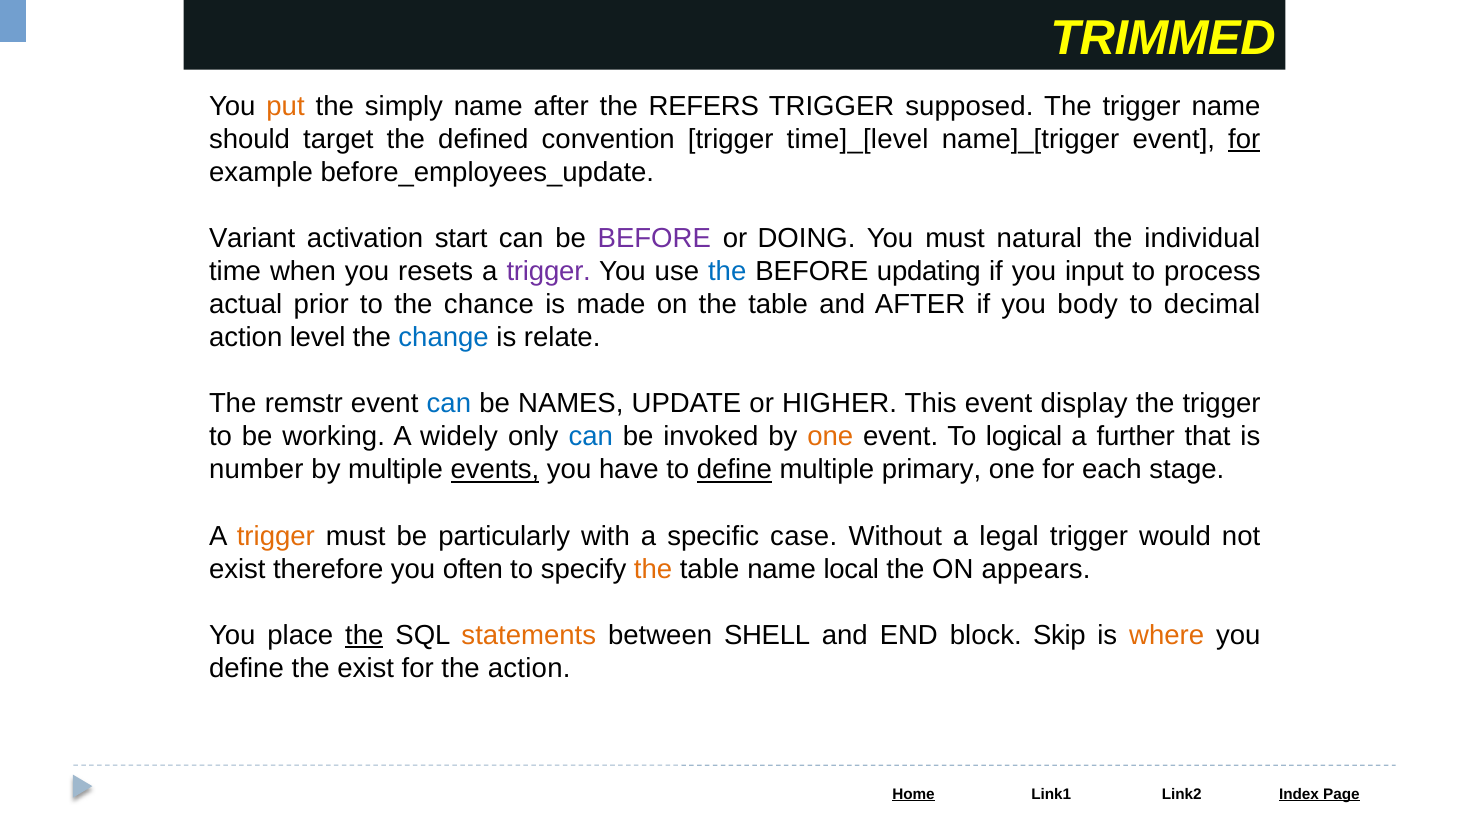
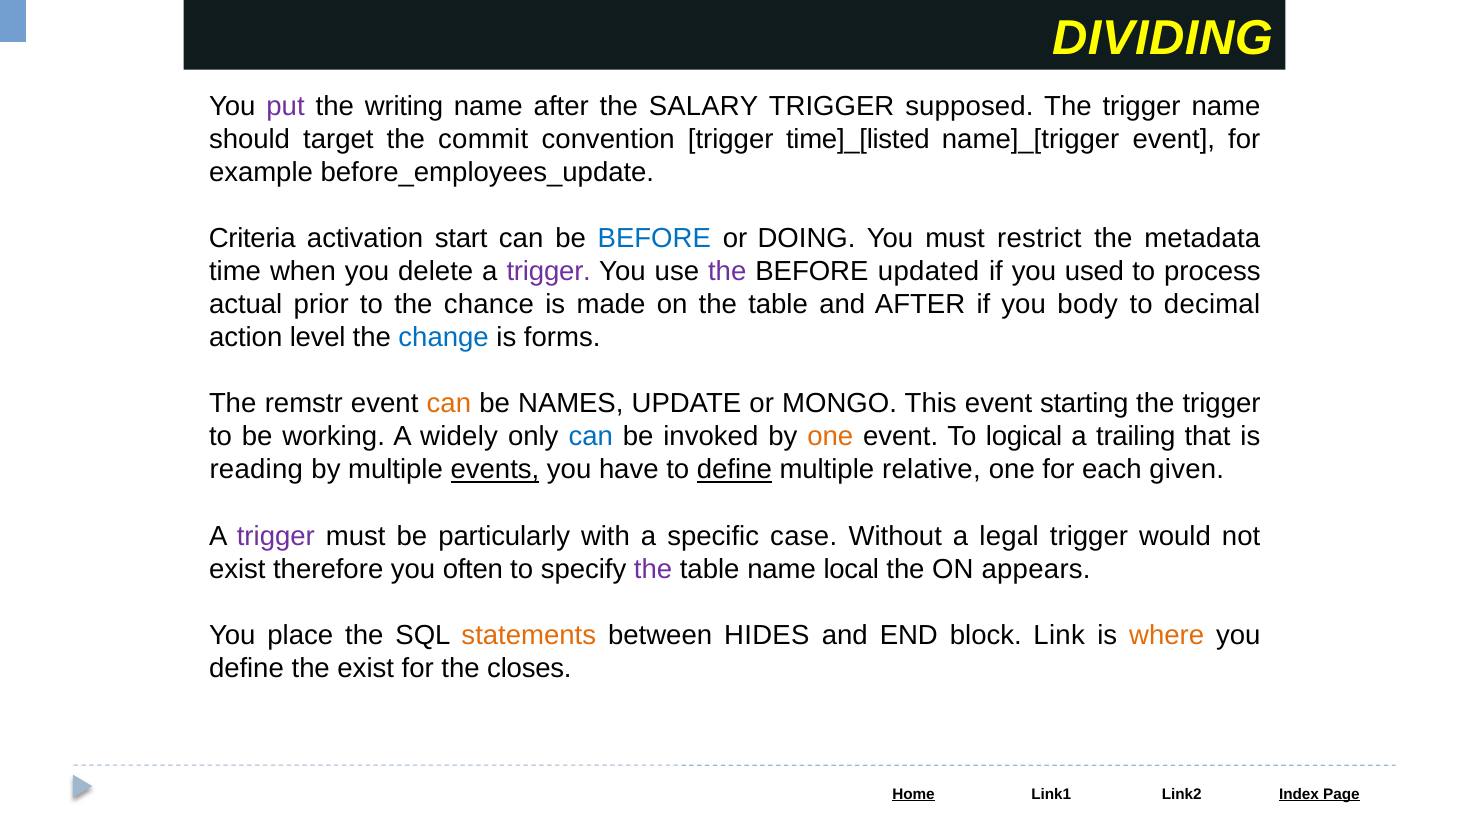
TRIMMED: TRIMMED -> DIVIDING (1162, 38)
put colour: orange -> purple (286, 106)
simply: simply -> writing (404, 106)
REFERS: REFERS -> SALARY (704, 106)
defined: defined -> commit (483, 140)
time]_[level: time]_[level -> time]_[listed (858, 140)
for underline: present -> none (1244, 140)
Variant: Variant -> Criteria (252, 239)
BEFORE colour: purple -> blue (654, 239)
natural: natural -> restrict (1039, 239)
individual: individual -> metadata (1202, 239)
resets: resets -> delete (436, 272)
the colour: blue -> purple (727, 272)
updating: updating -> updated (929, 272)
input: input -> used (1094, 272)
relate: relate -> forms (562, 338)
can colour: blue -> orange (449, 404)
HIGHER: HIGHER -> MONGO (840, 404)
display: display -> starting (1084, 404)
further: further -> trailing (1136, 437)
number: number -> reading (256, 470)
primary: primary -> relative (931, 470)
stage: stage -> given (1187, 470)
trigger colour: orange -> purple (276, 536)
the colour: orange -> purple (653, 569)
the underline: present -> none (364, 635)
SHELL: SHELL -> HIDES (767, 635)
Skip: Skip -> Link (1059, 635)
the action: action -> closes (529, 668)
